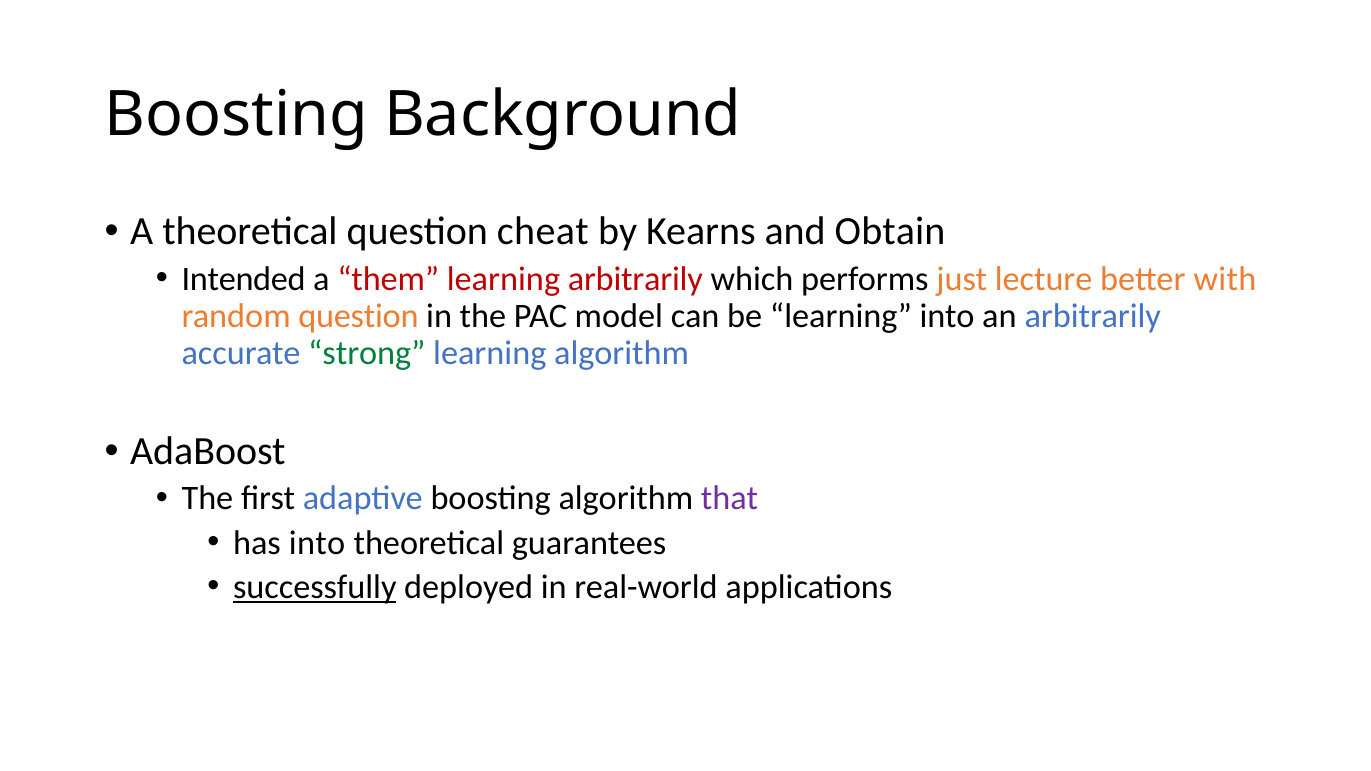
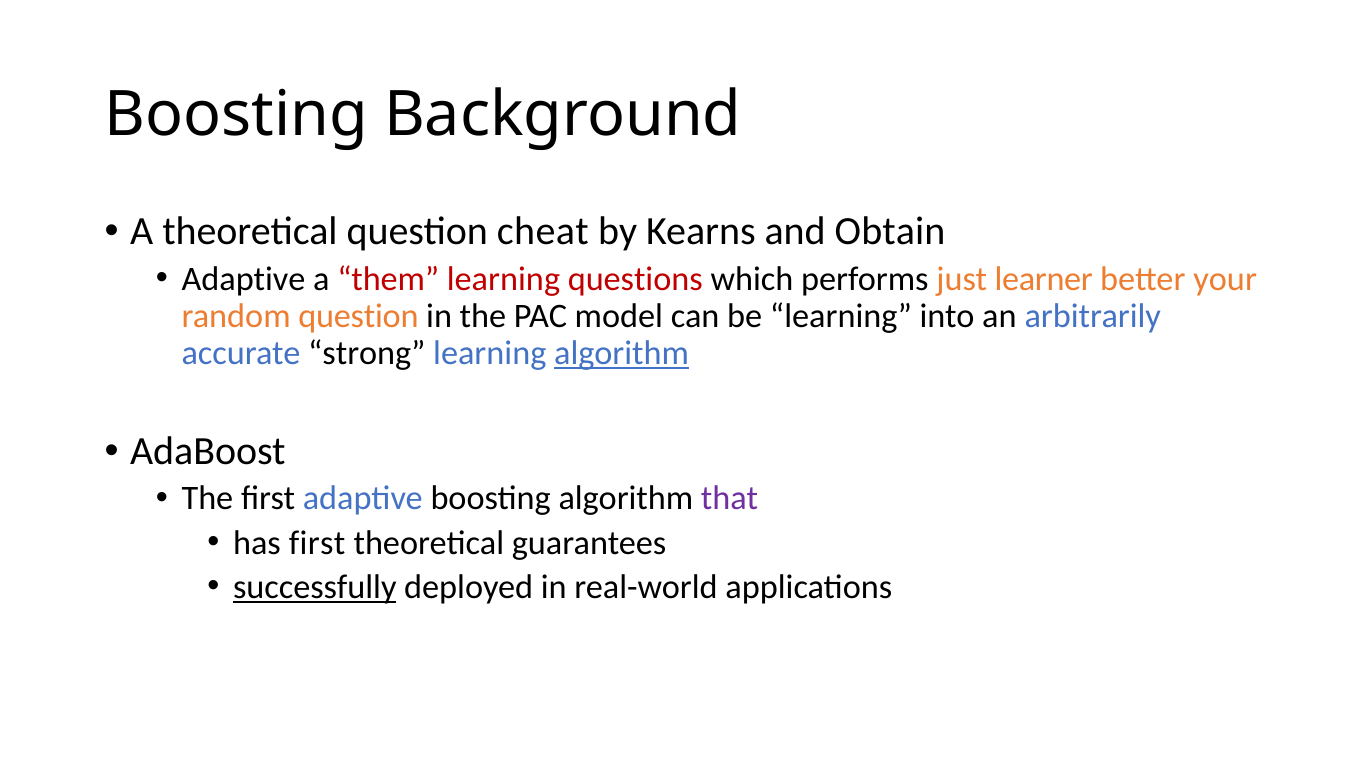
Intended: Intended -> Adaptive (244, 279)
learning arbitrarily: arbitrarily -> questions (635, 279)
lecture: lecture -> learner (1044, 279)
with: with -> your (1225, 279)
strong colour: green -> black (367, 353)
algorithm underline: none -> present (622, 353)
has into: into -> first (317, 543)
